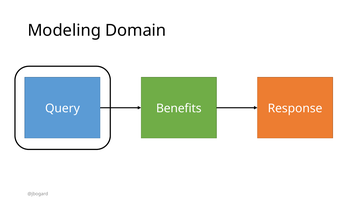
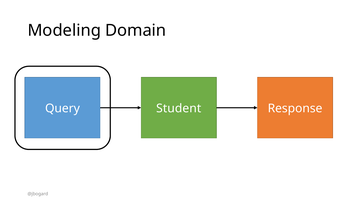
Benefits: Benefits -> Student (179, 109)
